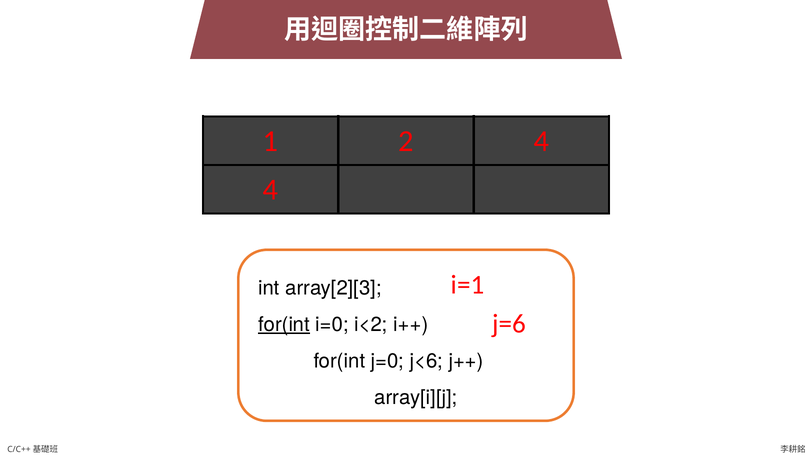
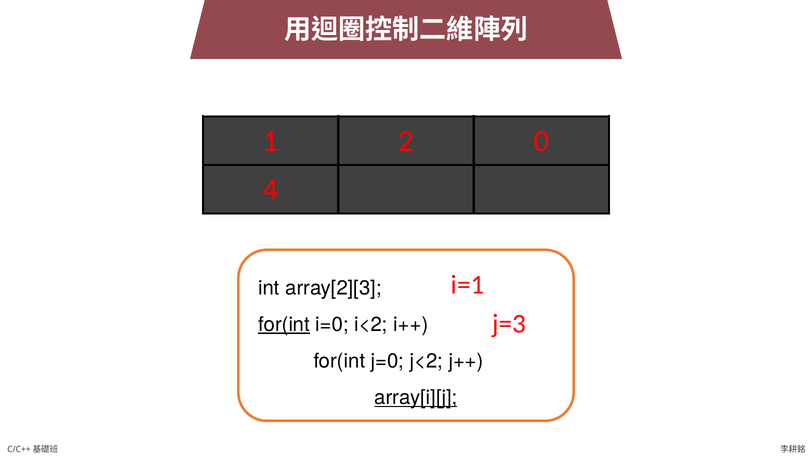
2 4: 4 -> 0 (541, 141)
j=6: j=6 -> j=3 (509, 324)
j<6: j<6 -> j<2 (426, 361)
array[i][j underline: none -> present (416, 397)
